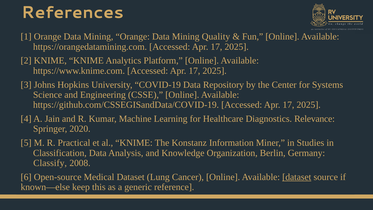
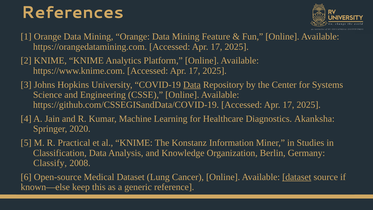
Quality: Quality -> Feature (216, 37)
Data underline: none -> present (192, 85)
Relevance: Relevance -> Akanksha (314, 119)
